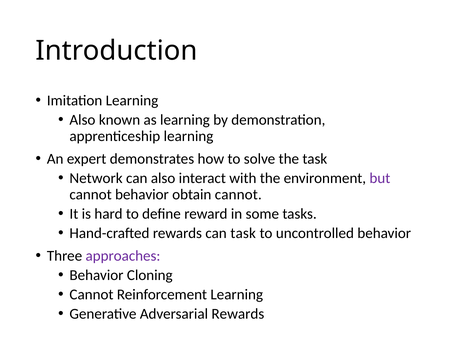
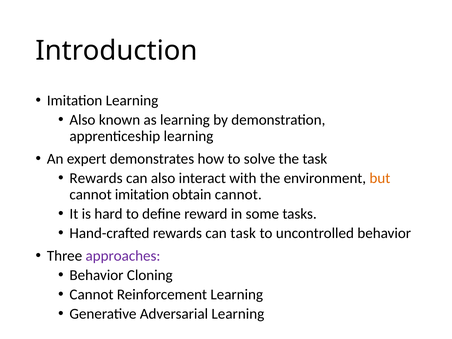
Network: Network -> Rewards (96, 178)
but colour: purple -> orange (380, 178)
cannot behavior: behavior -> imitation (142, 194)
Adversarial Rewards: Rewards -> Learning (238, 314)
